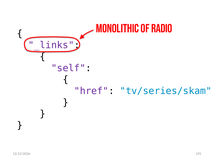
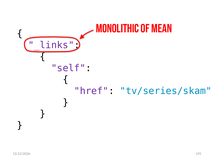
RADIO: RADIO -> MEAN (162, 28)
